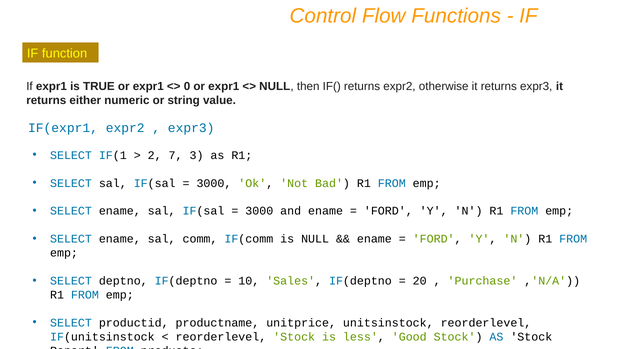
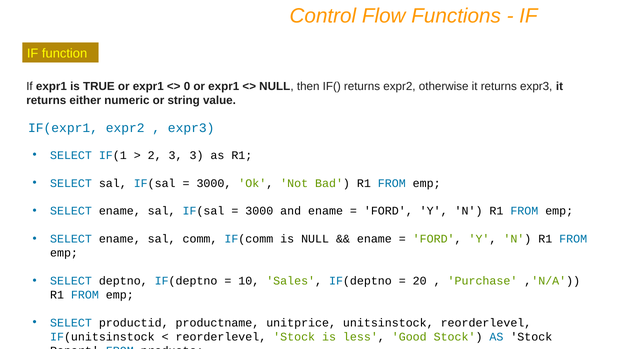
2 7: 7 -> 3 (176, 155)
